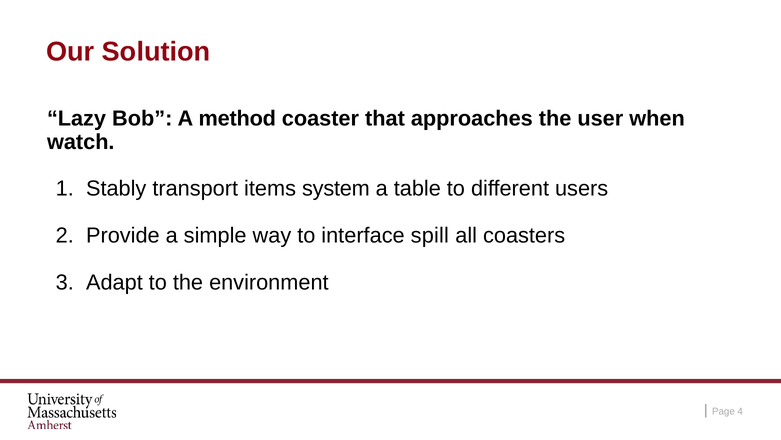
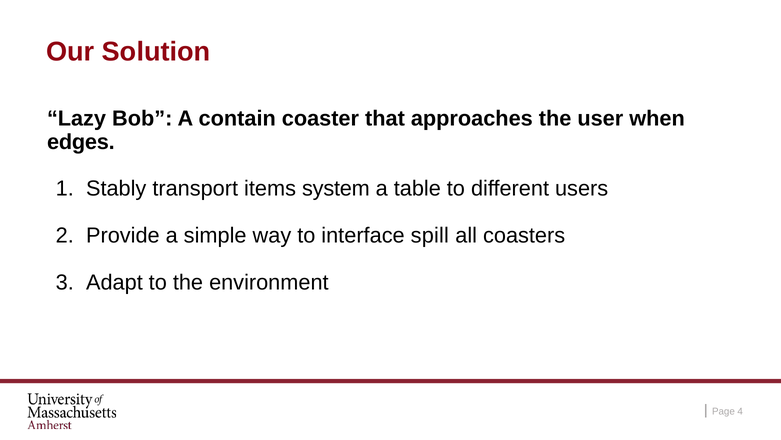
method: method -> contain (237, 118)
watch: watch -> edges (81, 142)
